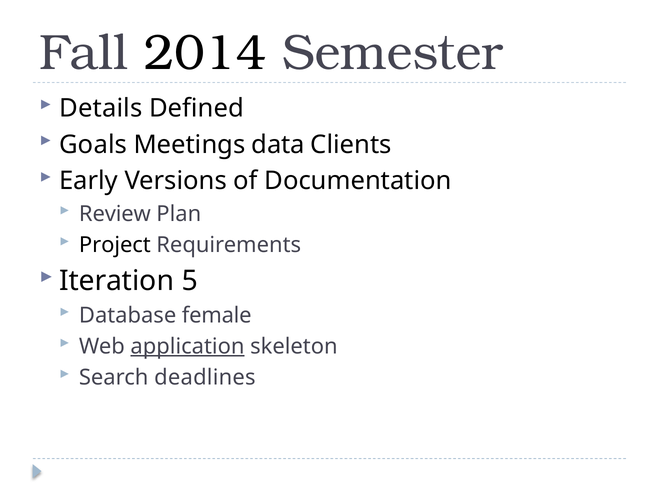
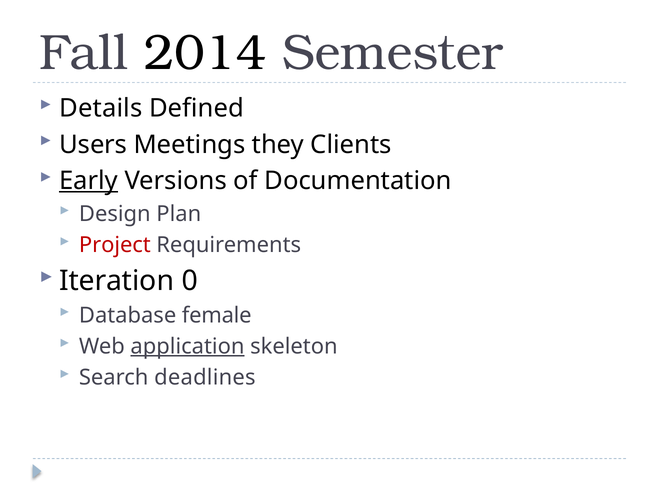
Goals: Goals -> Users (93, 144)
data: data -> they (278, 144)
Early underline: none -> present (89, 181)
Review: Review -> Design (115, 213)
Project colour: black -> red (115, 244)
5: 5 -> 0 (190, 281)
